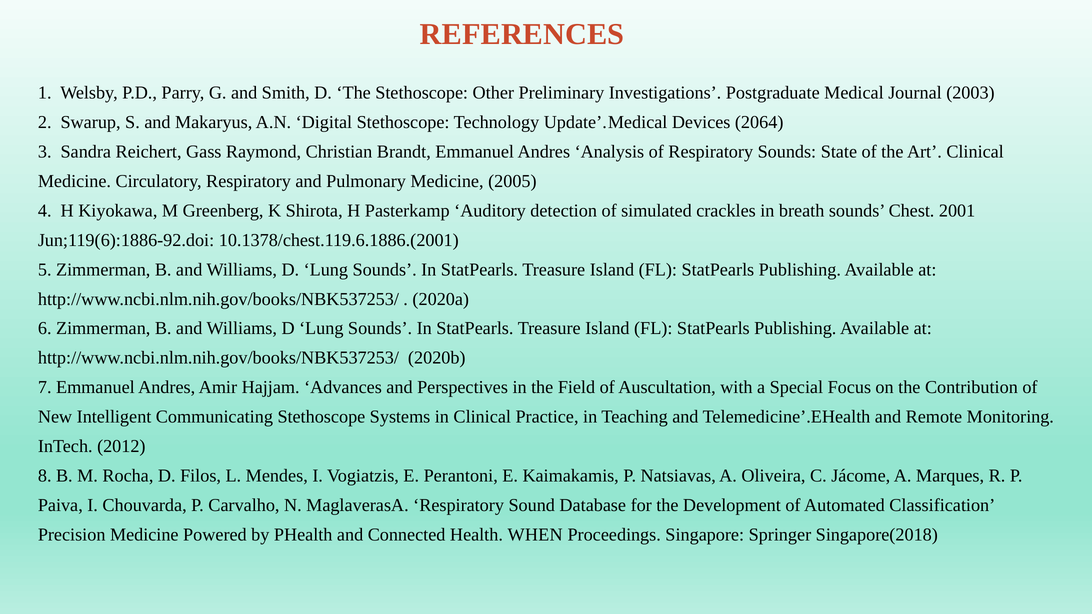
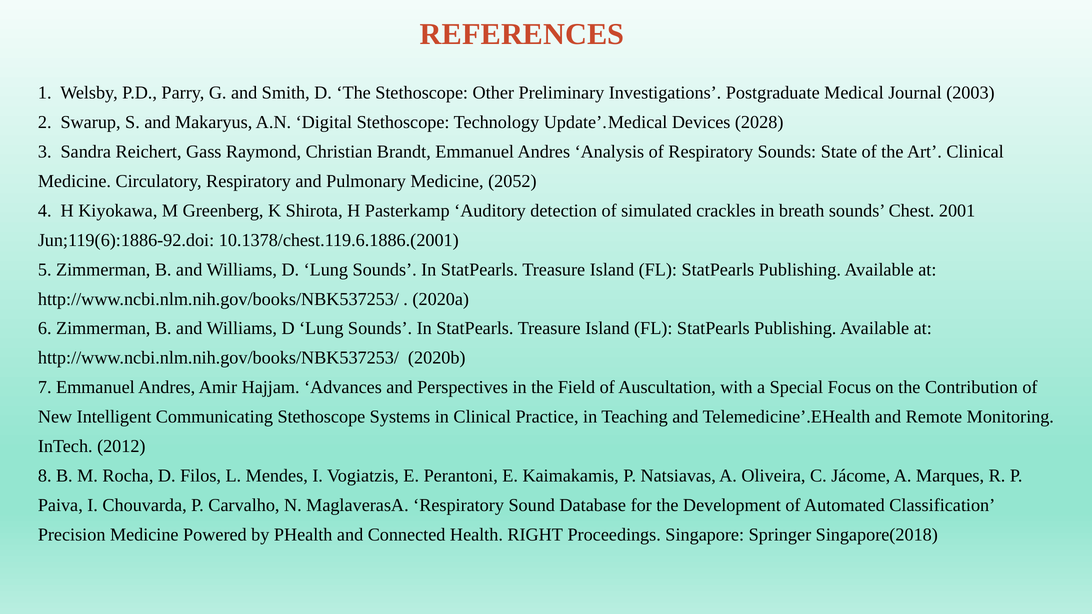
2064: 2064 -> 2028 (759, 122)
2005: 2005 -> 2052 (512, 181)
WHEN: WHEN -> RIGHT (535, 535)
